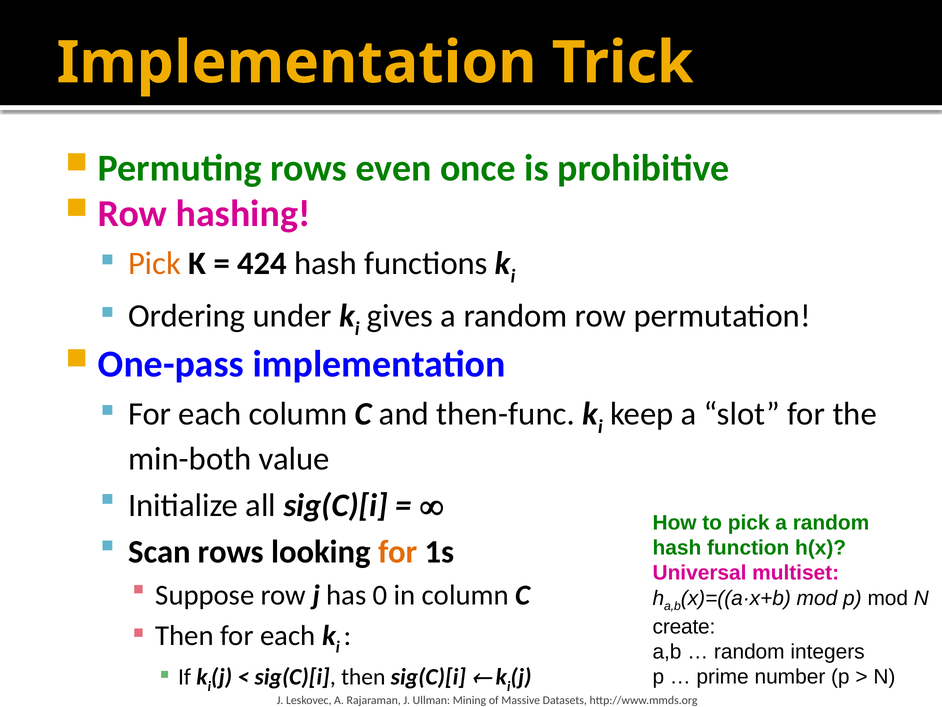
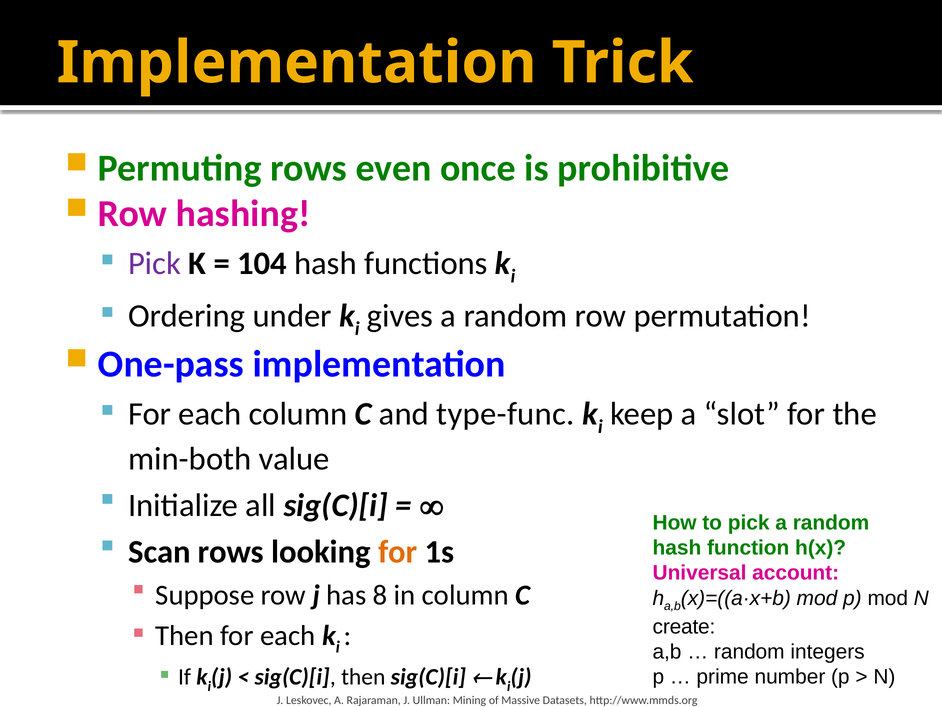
Pick colour: orange -> purple (155, 263)
424: 424 -> 104 (262, 263)
then-func: then-func -> type-func (505, 414)
multiset: multiset -> account (796, 573)
0: 0 -> 8 (380, 595)
